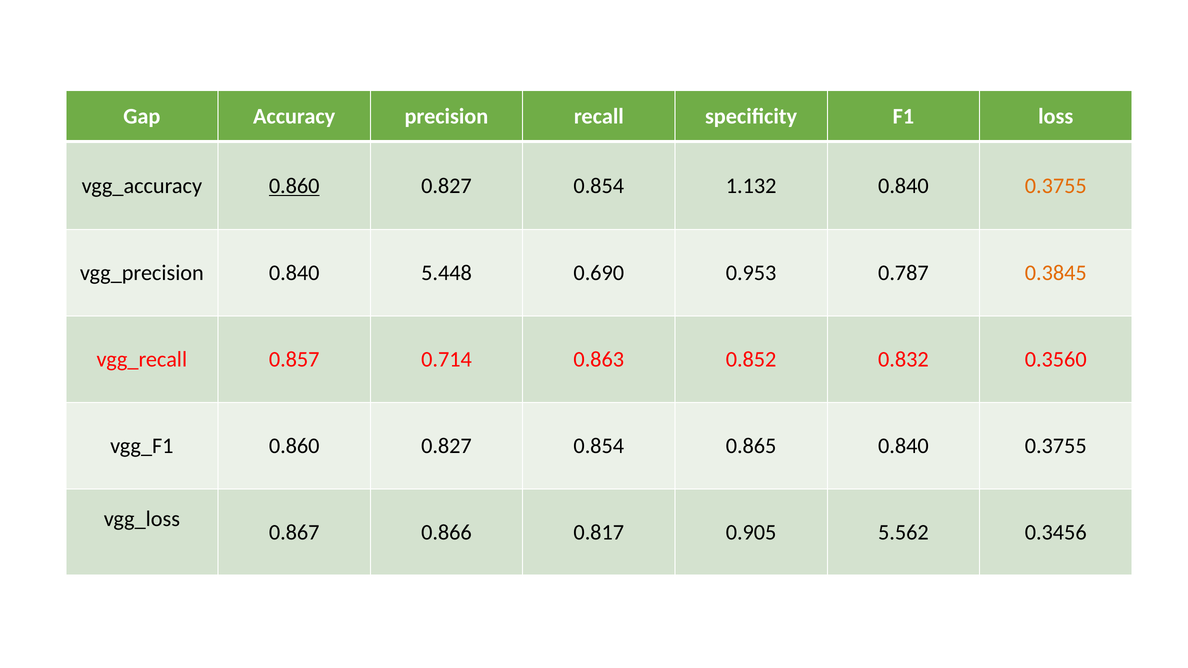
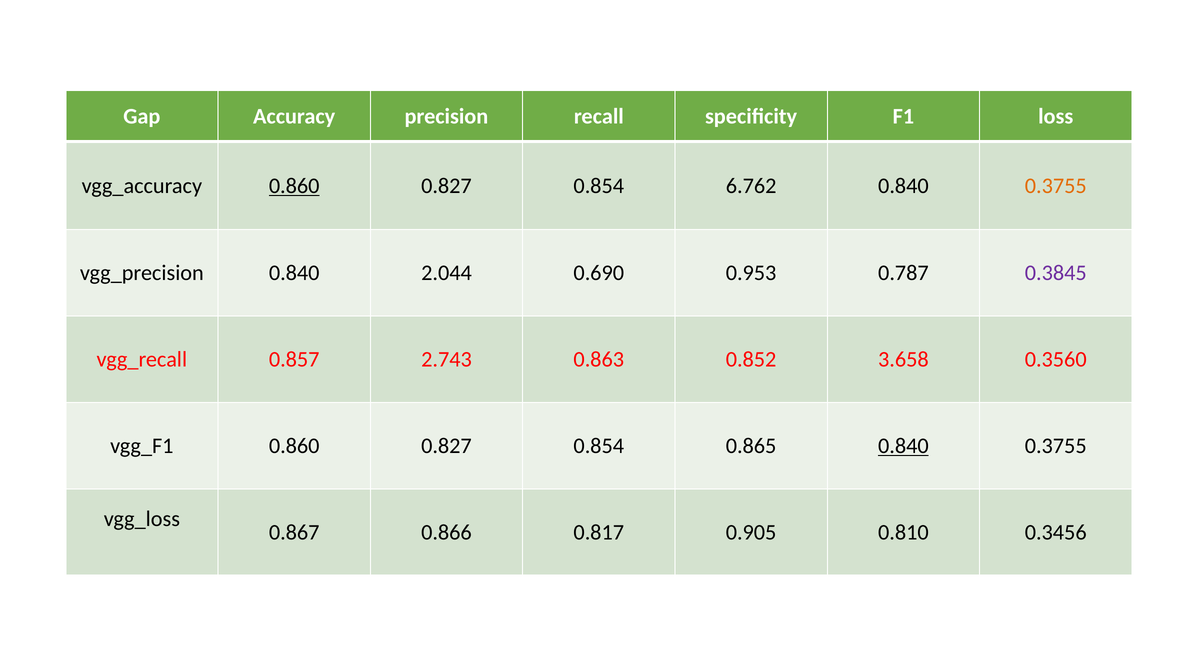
1.132: 1.132 -> 6.762 (751, 186)
5.448: 5.448 -> 2.044 (446, 273)
0.3845 colour: orange -> purple (1056, 273)
0.714: 0.714 -> 2.743 (446, 360)
0.832: 0.832 -> 3.658 (903, 360)
0.840 underline: none -> present (903, 446)
5.562: 5.562 -> 0.810 (903, 532)
